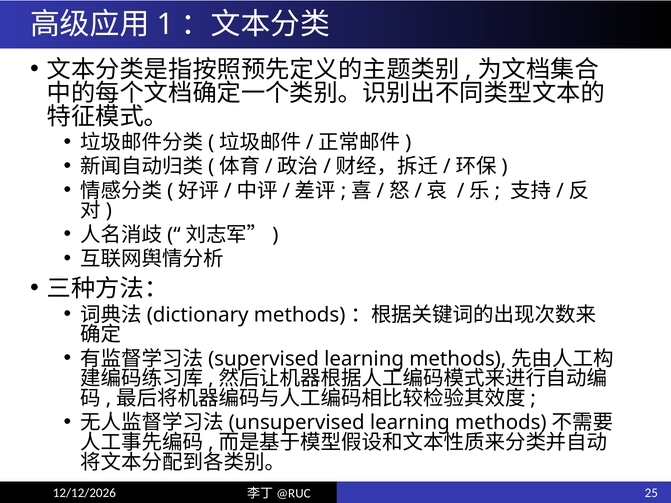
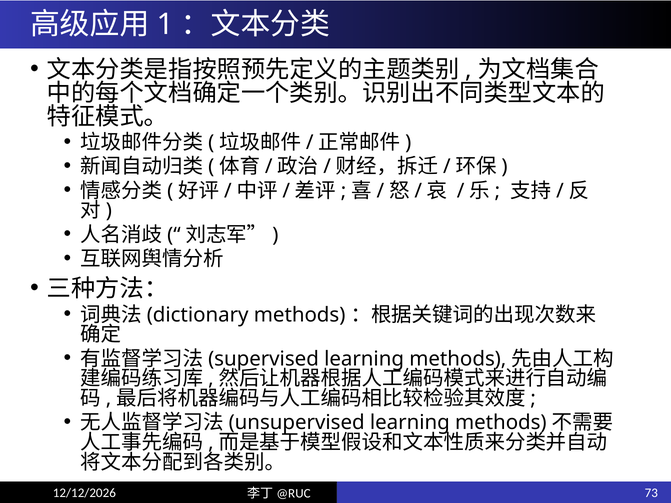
25: 25 -> 73 (651, 493)
